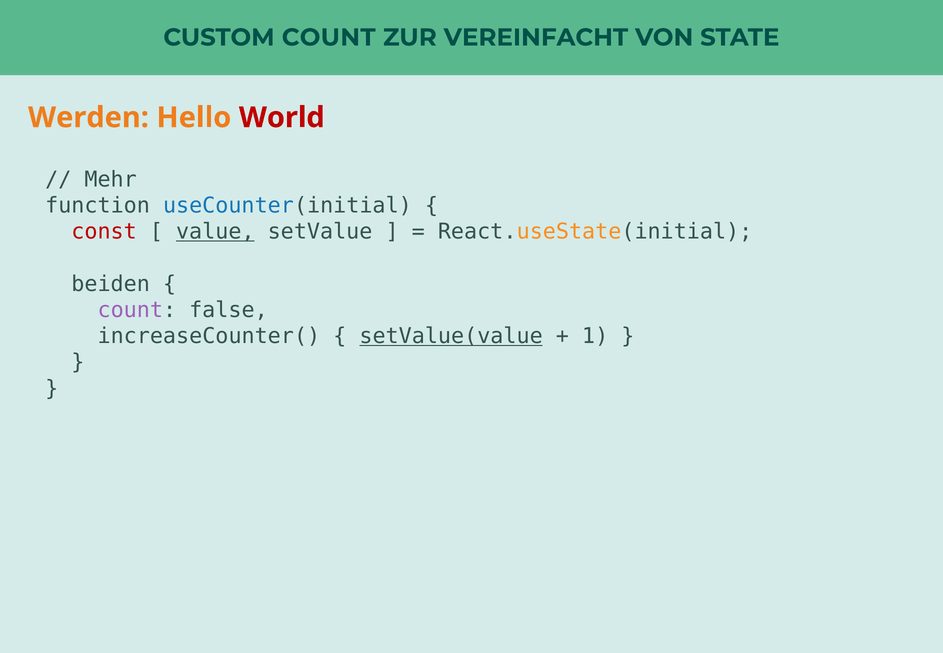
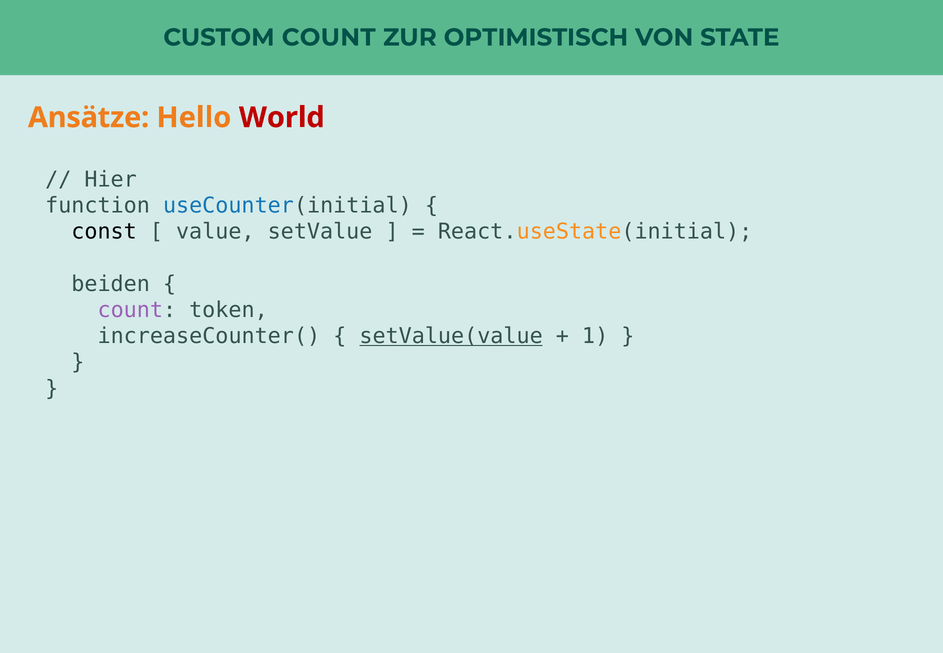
VEREINFACHT: VEREINFACHT -> OPTIMISTISCH (536, 37)
Werden: Werden -> Ansätze (89, 118)
Mehr: Mehr -> Hier (111, 179)
const colour: red -> black (104, 232)
value underline: present -> none (215, 232)
false: false -> token (228, 310)
